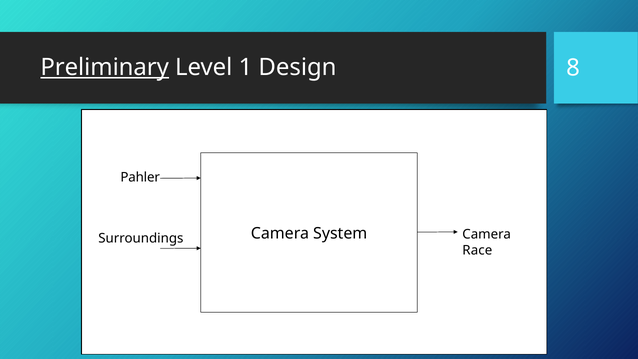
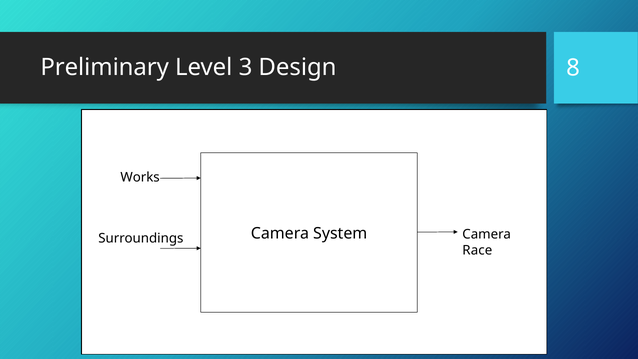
Preliminary underline: present -> none (105, 68)
1: 1 -> 3 (245, 68)
Pahler: Pahler -> Works (140, 177)
